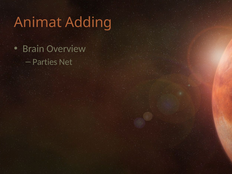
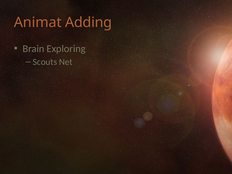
Overview: Overview -> Exploring (66, 49)
Parties: Parties -> Scouts (45, 62)
